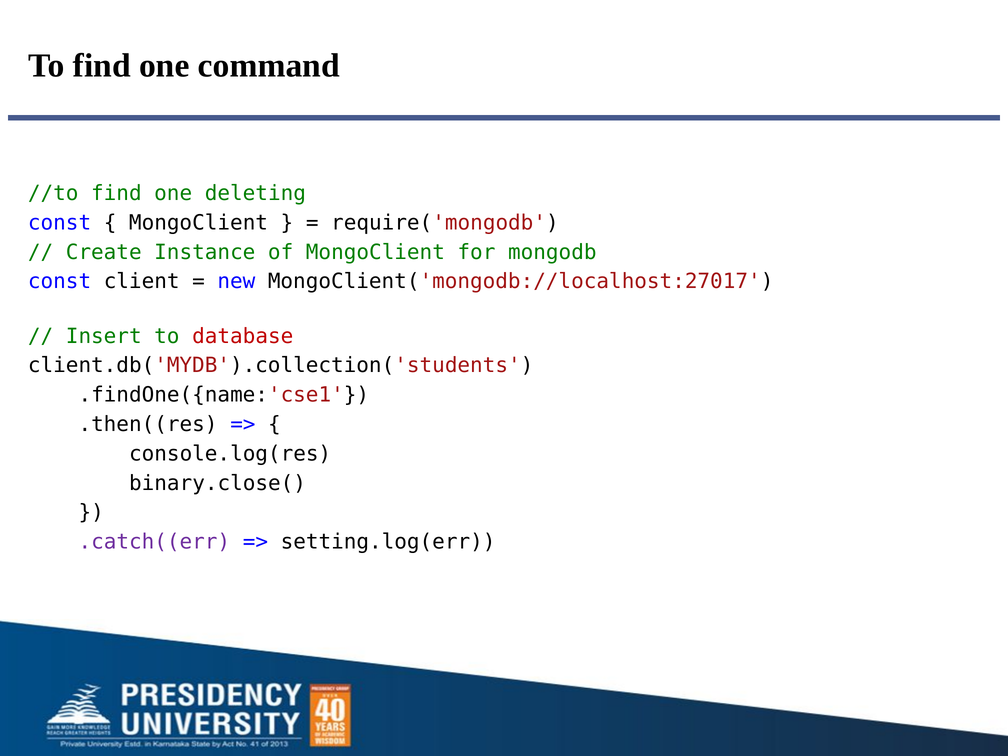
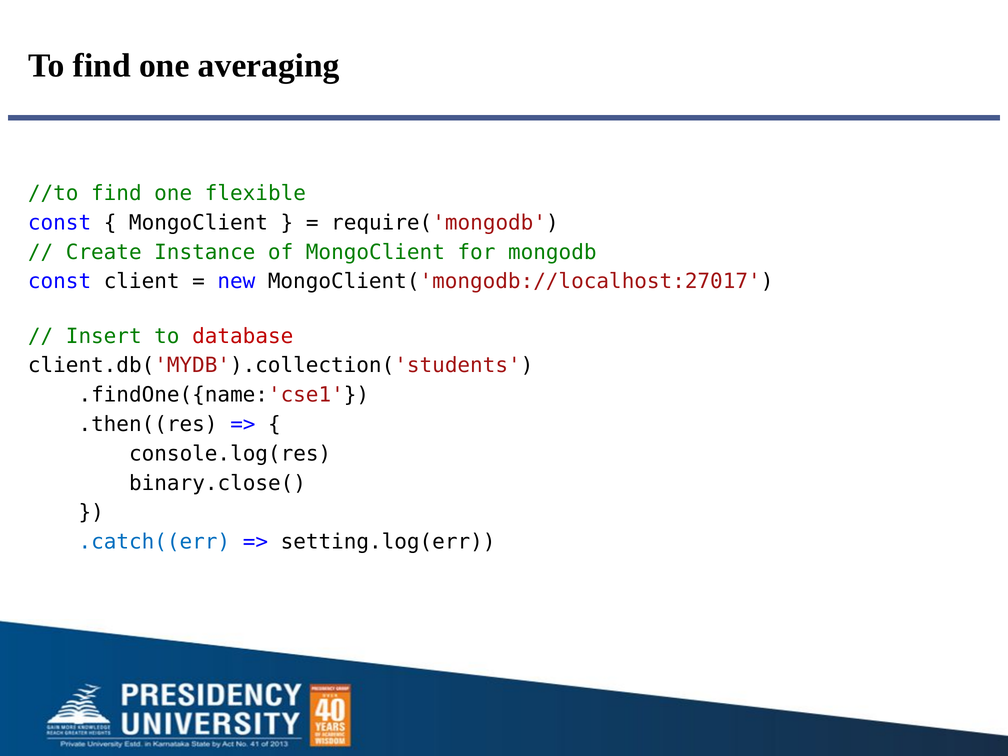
command: command -> averaging (269, 66)
deleting: deleting -> flexible (255, 193)
.catch((err colour: purple -> blue (154, 542)
